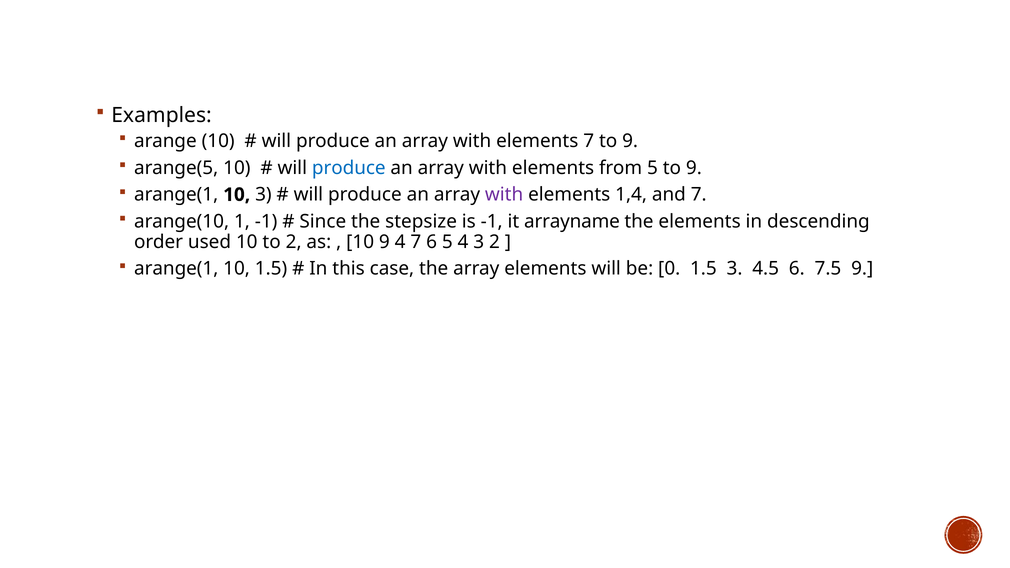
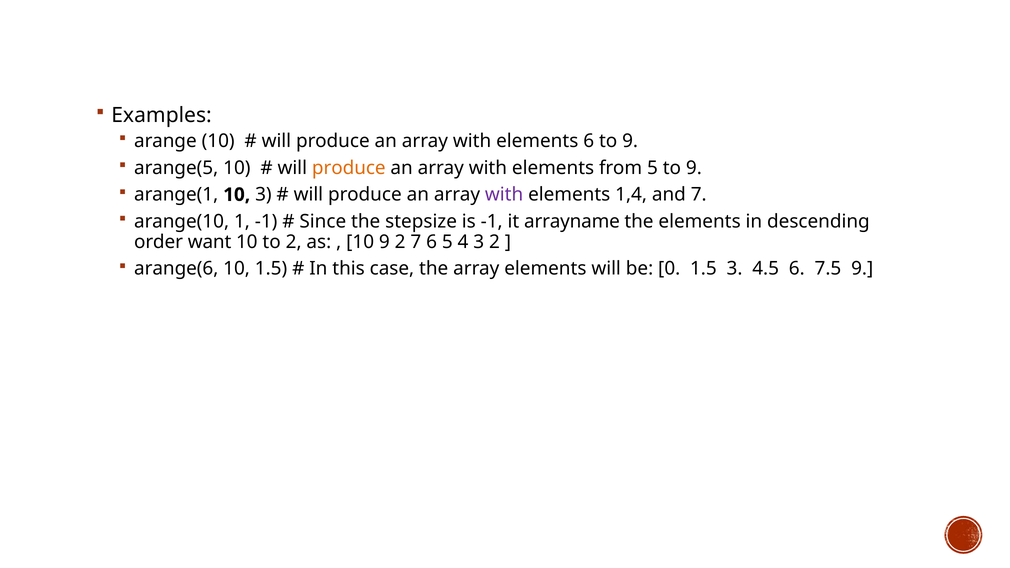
elements 7: 7 -> 6 (589, 141)
produce colour: blue -> orange (349, 168)
used: used -> want (210, 242)
9 4: 4 -> 2 (400, 242)
arange(1: arange(1 -> arange(6 (176, 269)
